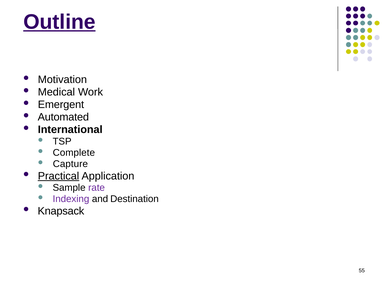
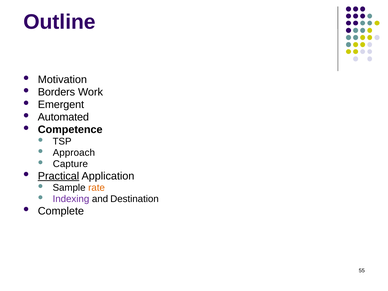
Outline underline: present -> none (59, 22)
Medical: Medical -> Borders (56, 92)
International: International -> Competence (70, 130)
Complete: Complete -> Approach (74, 153)
rate colour: purple -> orange (97, 188)
Knapsack: Knapsack -> Complete (61, 211)
